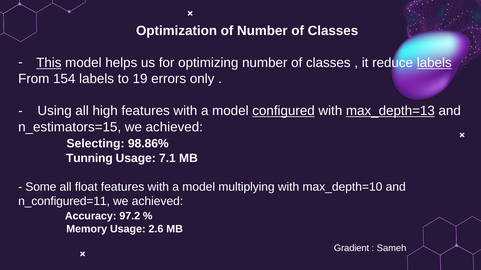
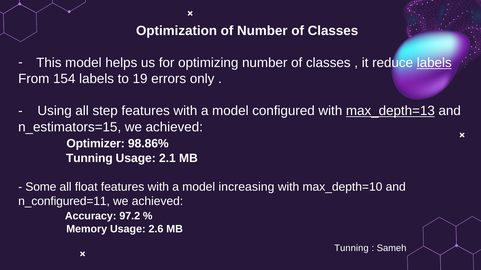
This underline: present -> none (49, 63)
high: high -> step (105, 111)
configured underline: present -> none (283, 111)
Selecting: Selecting -> Optimizer (96, 144)
7.1: 7.1 -> 2.1 (167, 158)
multiplying: multiplying -> increasing (246, 187)
Gradient: Gradient -> Tunning (351, 249)
